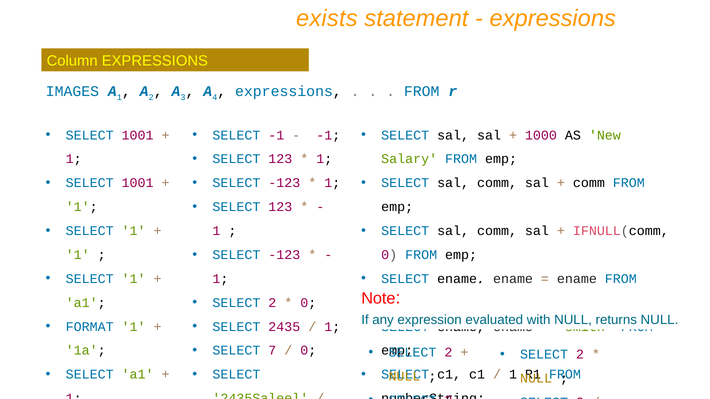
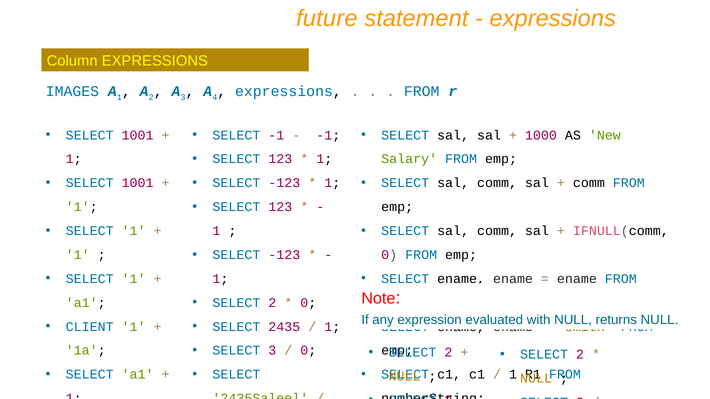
exists: exists -> future (327, 18)
FORMAT: FORMAT -> CLIENT (90, 327)
SELECT 7: 7 -> 3 (272, 351)
